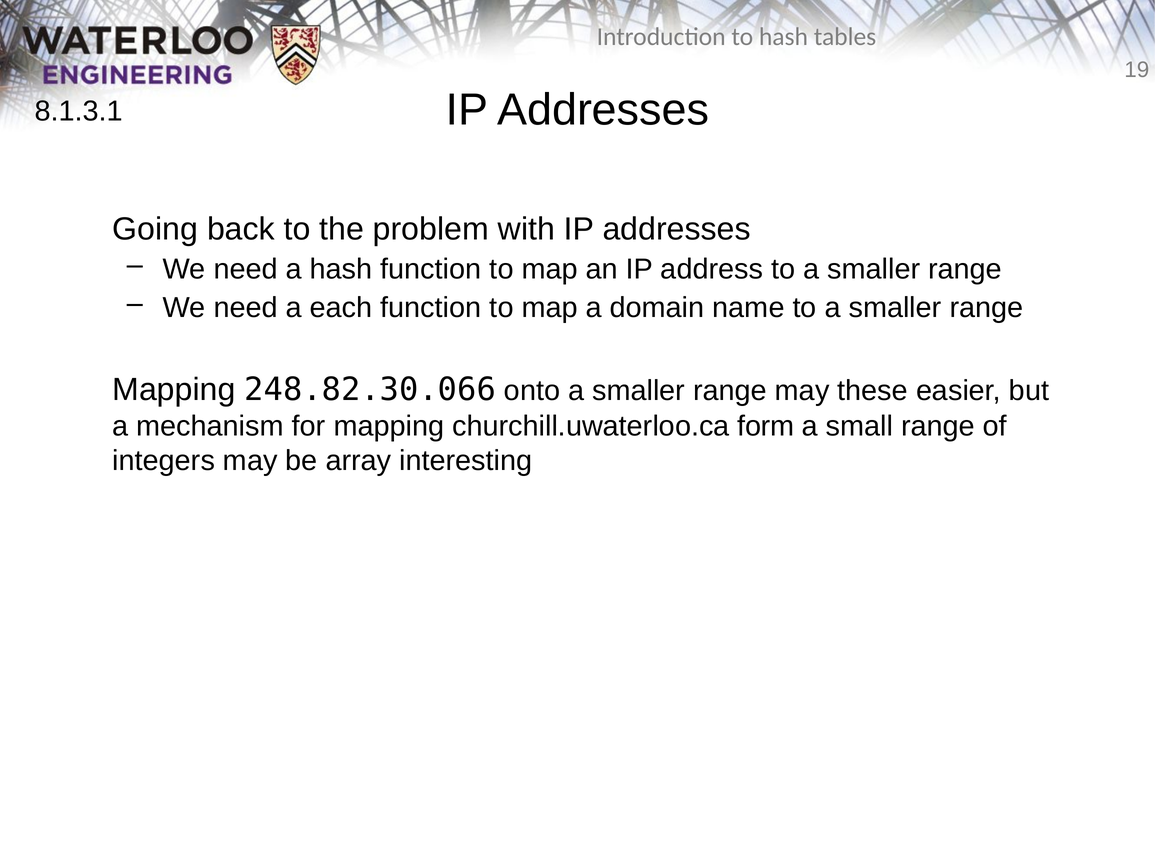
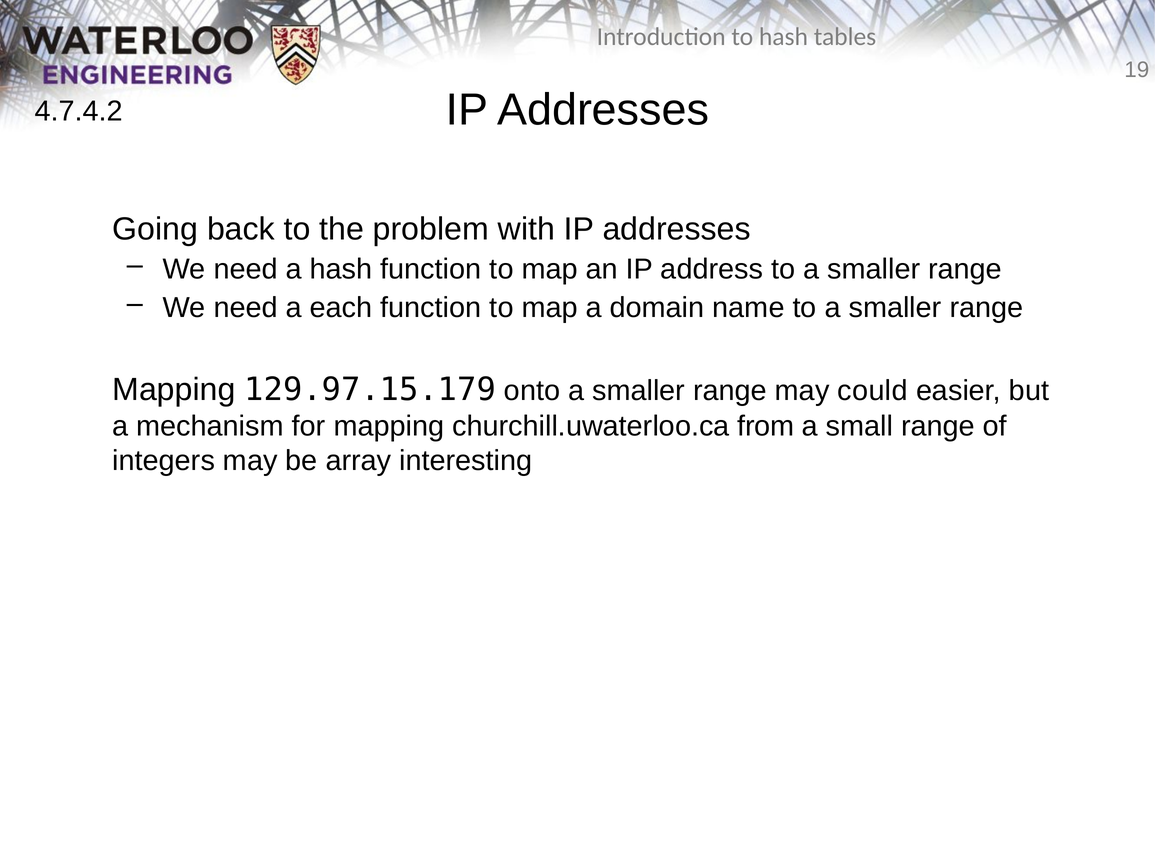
8.1.3.1: 8.1.3.1 -> 4.7.4.2 (79, 111)
248.82.30.066: 248.82.30.066 -> 129.97.15.179 (370, 390)
these: these -> could (873, 391)
form: form -> from (766, 426)
